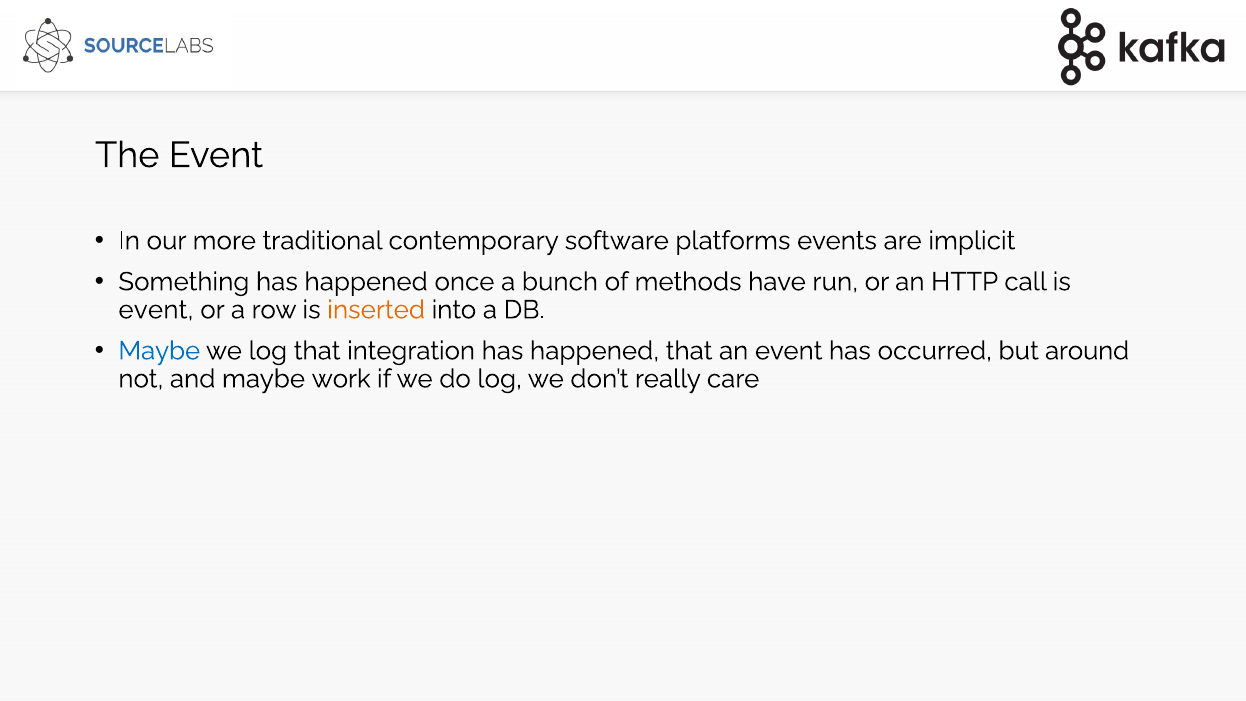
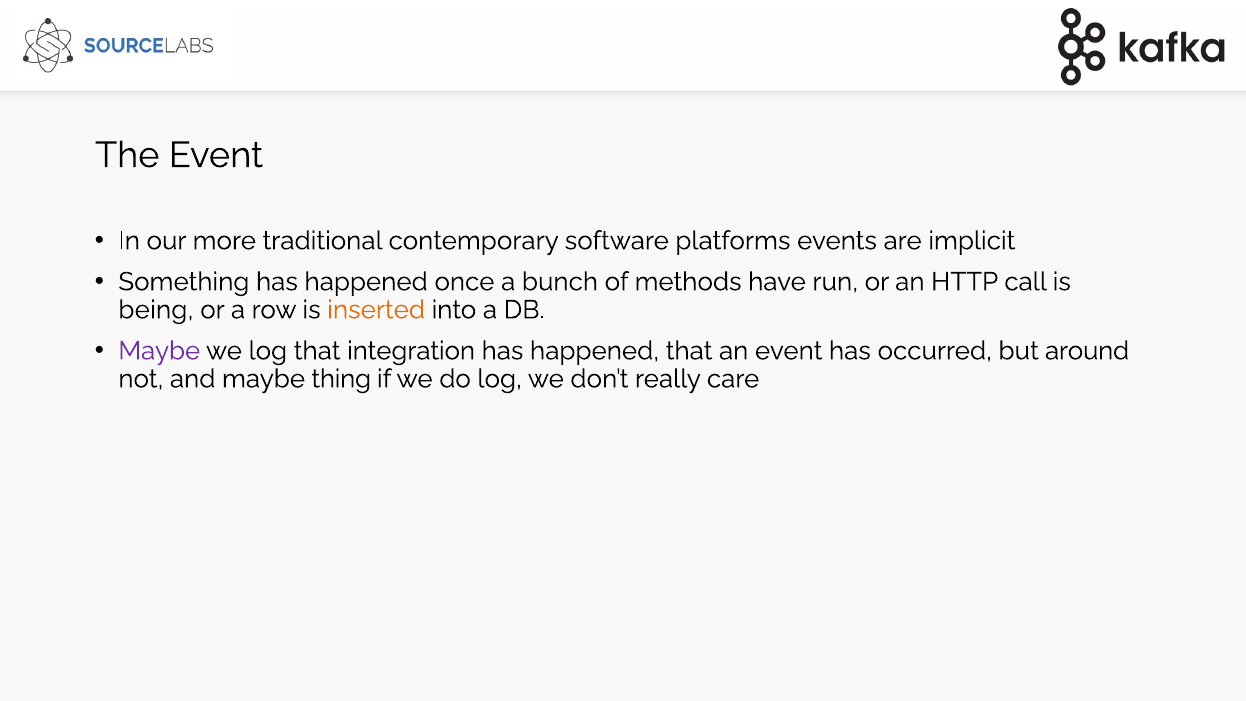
event: event -> being (156, 310)
Maybe colour: blue -> purple (159, 351)
work: work -> thing (341, 379)
